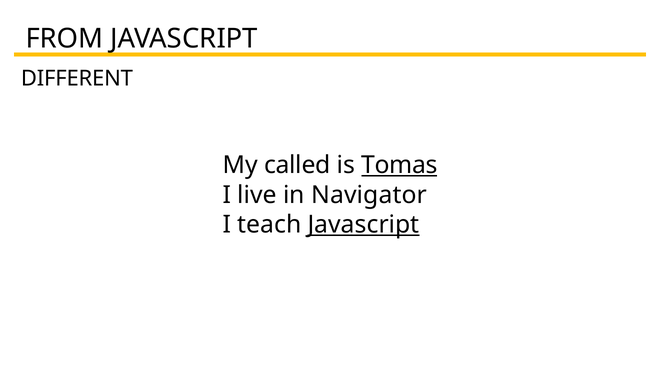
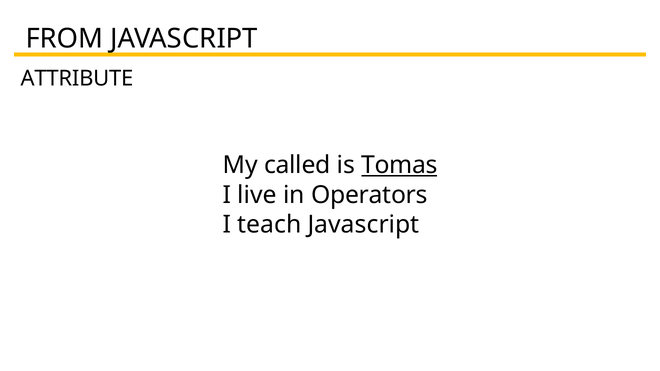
DIFFERENT: DIFFERENT -> ATTRIBUTE (77, 79)
Navigator: Navigator -> Operators (369, 195)
Javascript underline: present -> none (364, 225)
